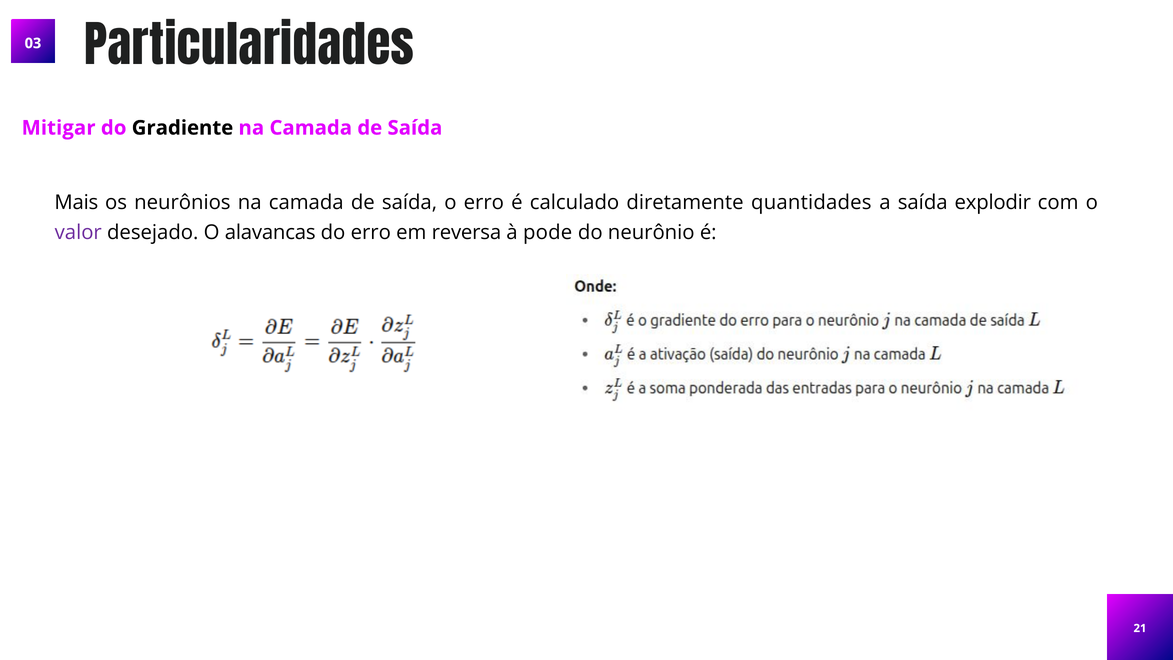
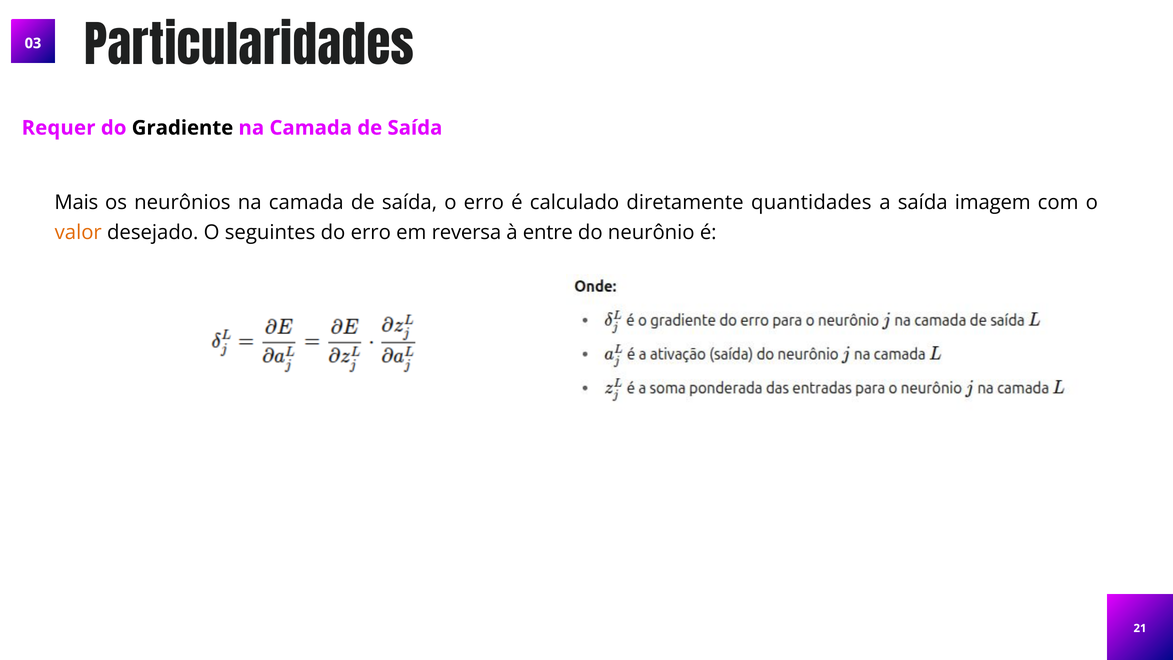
Mitigar: Mitigar -> Requer (59, 128)
explodir: explodir -> imagem (993, 203)
valor colour: purple -> orange (78, 233)
alavancas: alavancas -> seguintes (270, 233)
pode: pode -> entre (548, 233)
